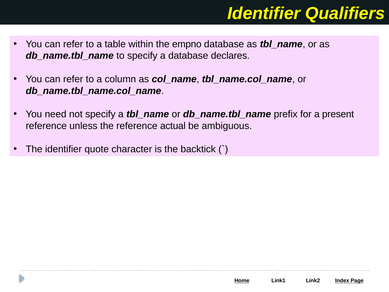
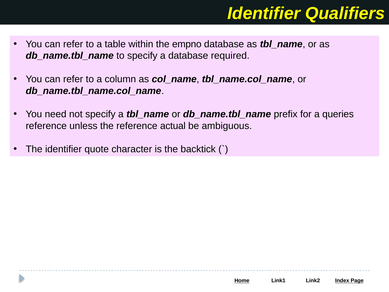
declares: declares -> required (230, 56)
present: present -> queries (338, 114)
